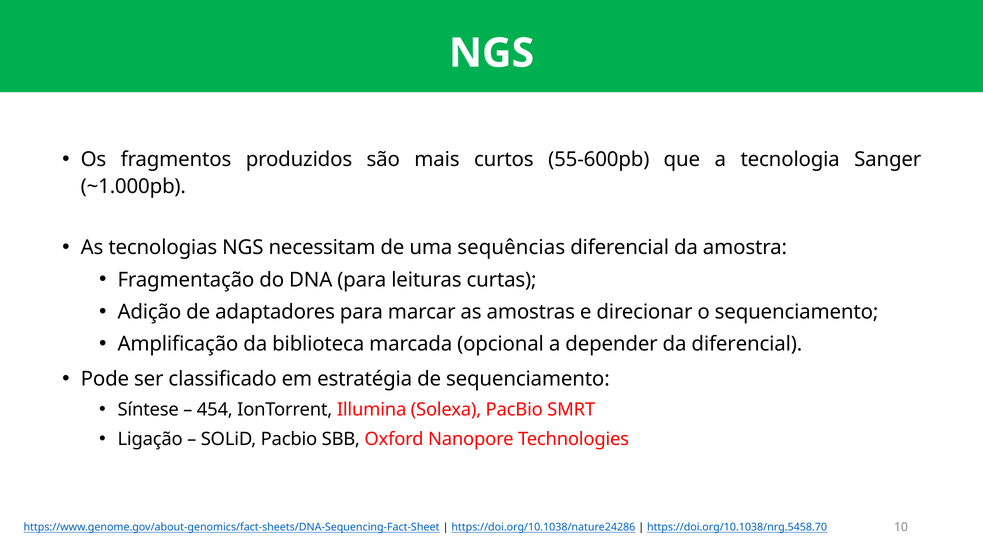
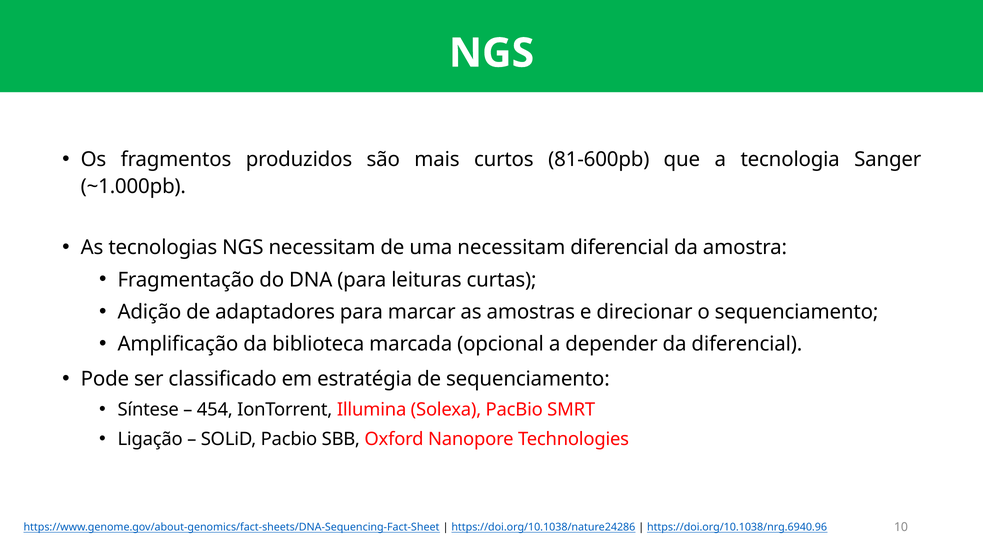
55-600pb: 55-600pb -> 81-600pb (599, 160)
uma sequências: sequências -> necessitam (511, 248)
https://doi.org/10.1038/nrg.5458.70: https://doi.org/10.1038/nrg.5458.70 -> https://doi.org/10.1038/nrg.6940.96 (737, 527)
